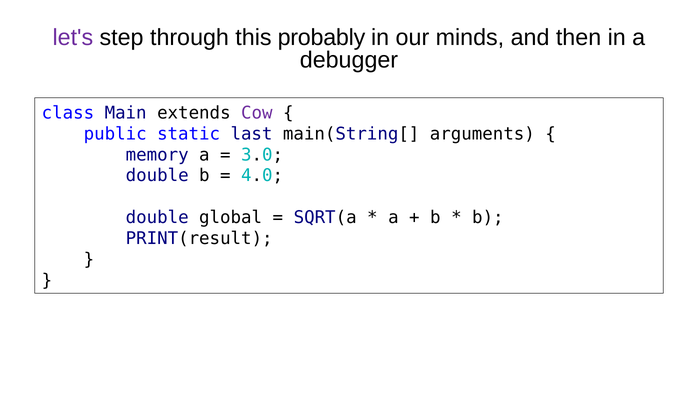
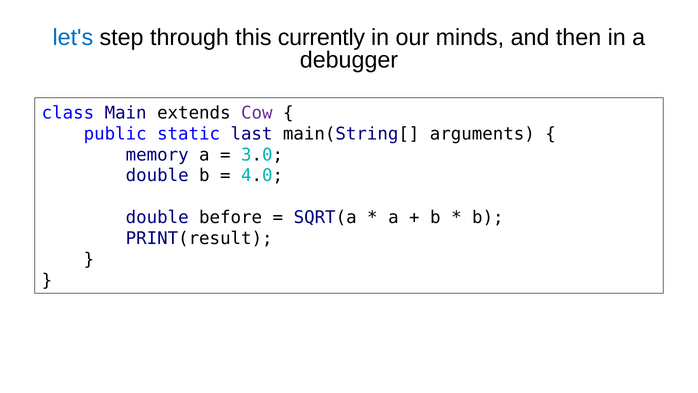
let's colour: purple -> blue (73, 38)
probably: probably -> currently (321, 38)
global: global -> before (231, 217)
